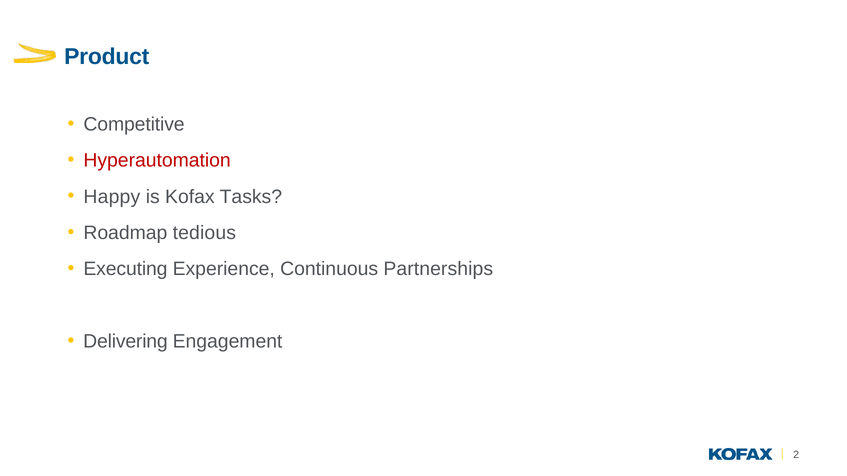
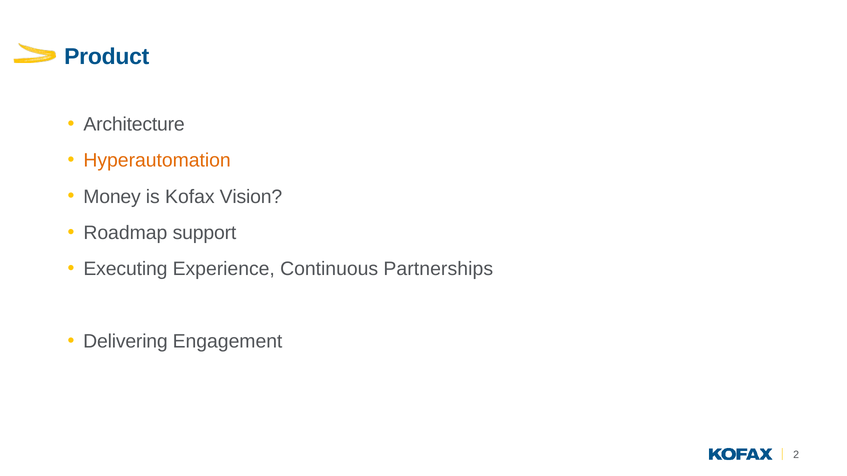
Competitive: Competitive -> Architecture (134, 124)
Hyperautomation colour: red -> orange (157, 161)
Happy: Happy -> Money (112, 197)
Tasks: Tasks -> Vision (251, 197)
tedious: tedious -> support (205, 233)
